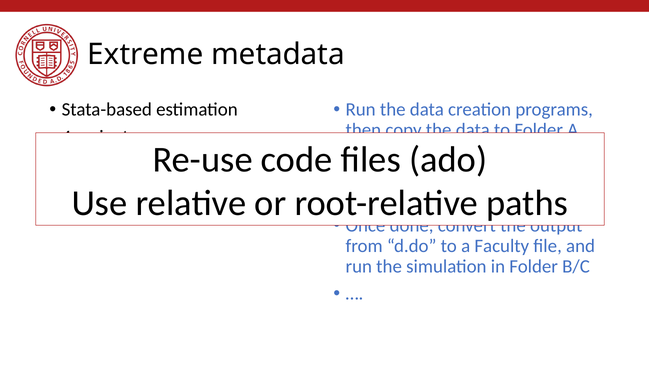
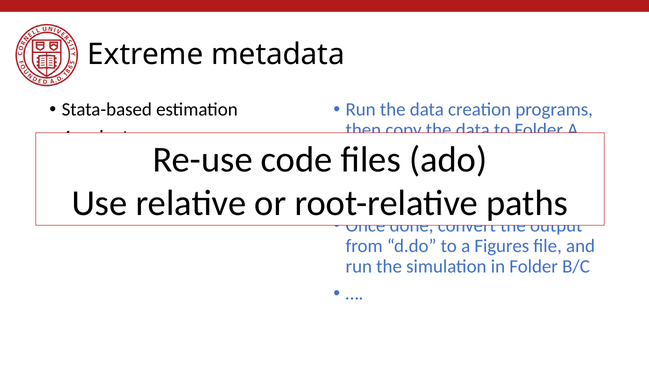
Faculty: Faculty -> Figures (502, 246)
